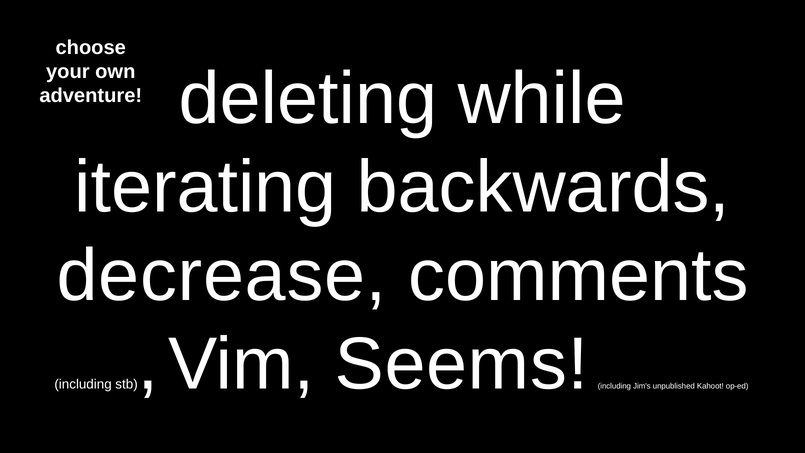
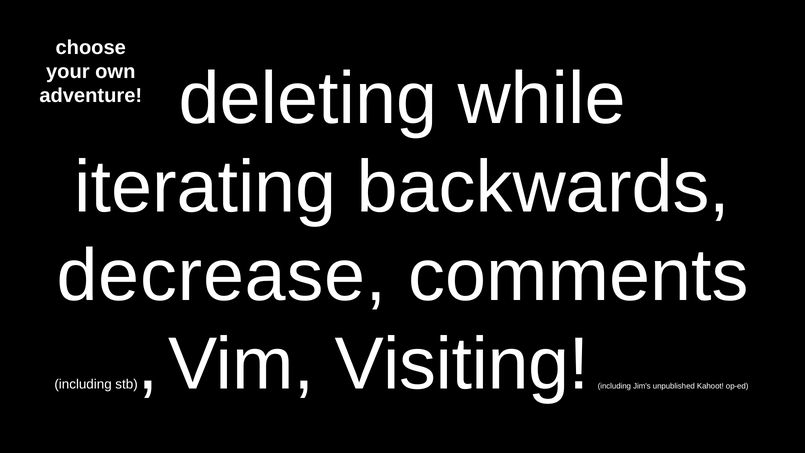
Seems: Seems -> Visiting (462, 364)
